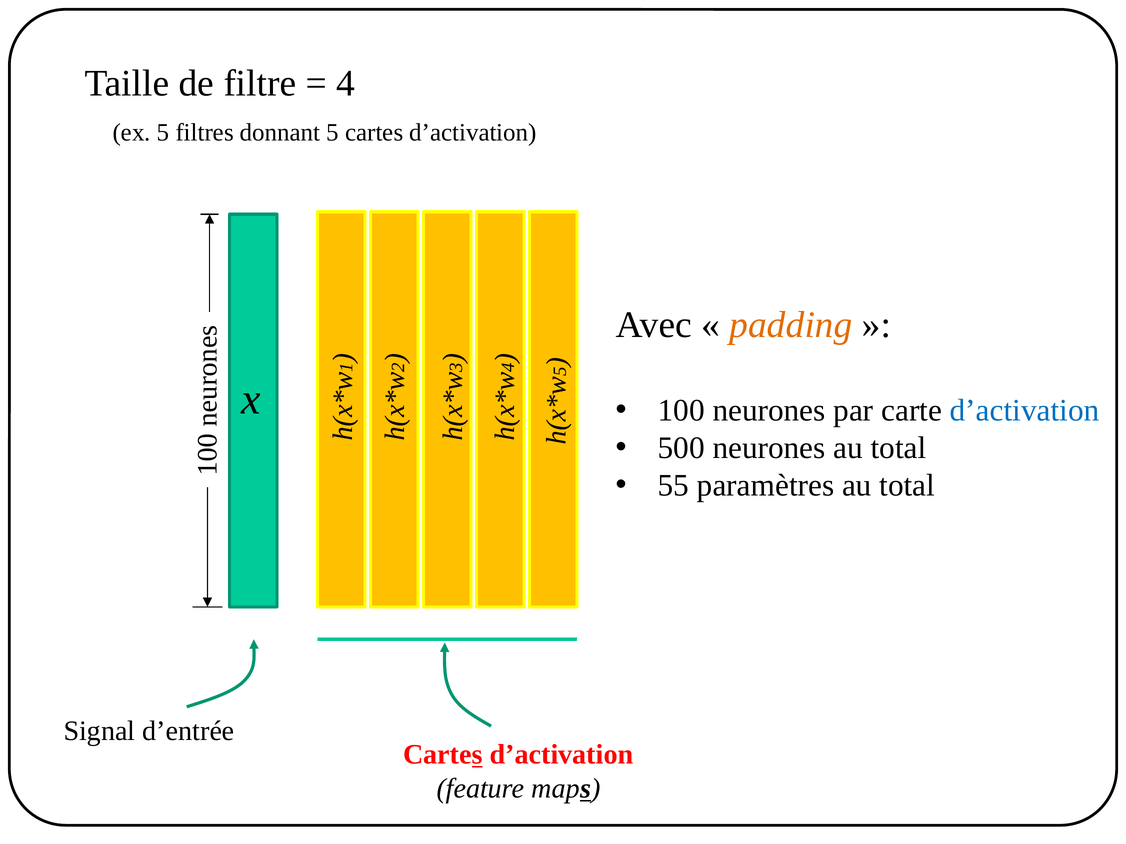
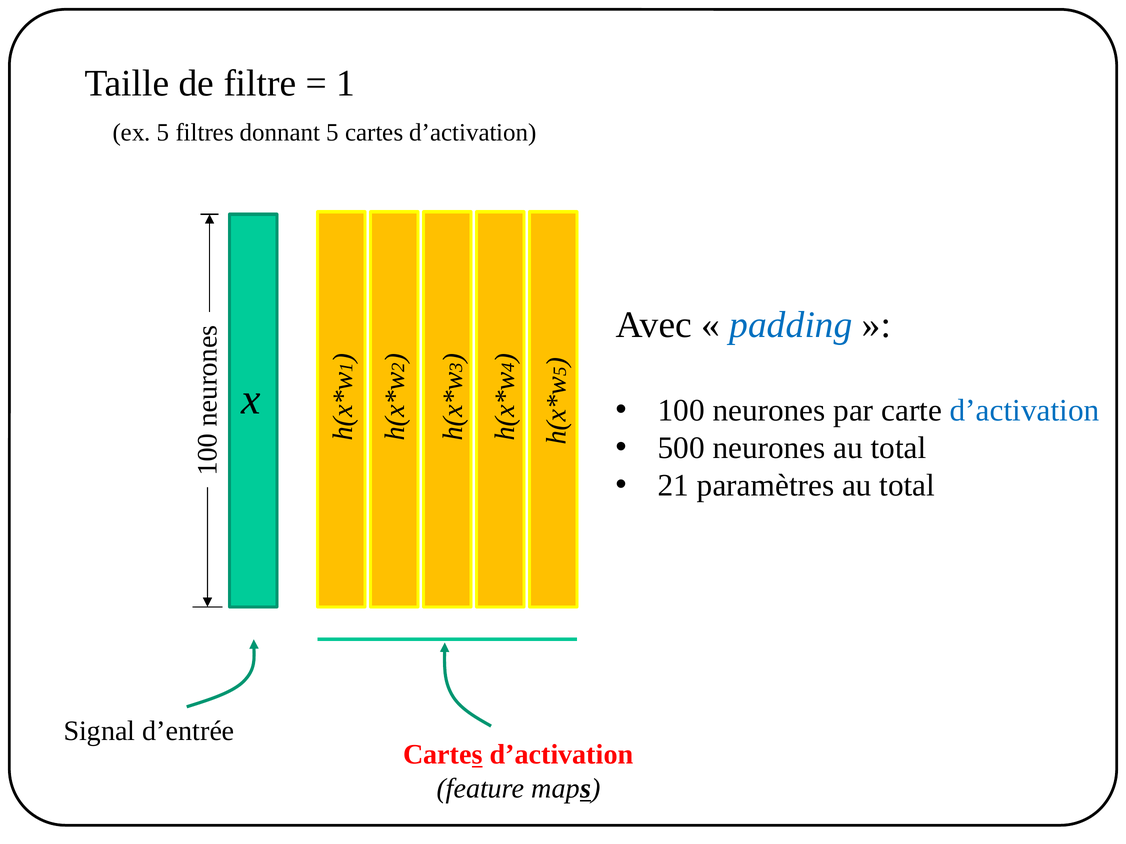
4: 4 -> 1 (346, 83)
padding colour: orange -> blue (791, 325)
55: 55 -> 21 (673, 486)
